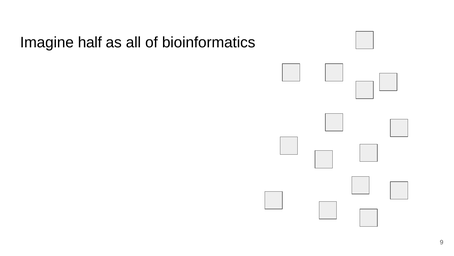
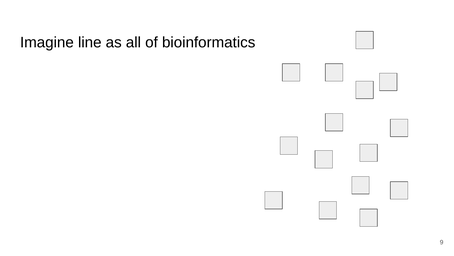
half: half -> line (90, 42)
